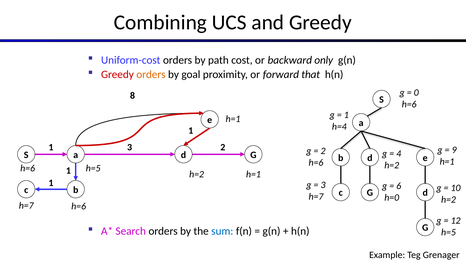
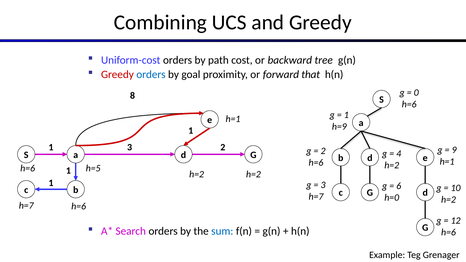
only: only -> tree (324, 60)
orders colour: orange -> blue (151, 74)
h=4: h=4 -> h=9 (339, 127)
h=1: h=1 -> h=2 (253, 174)
h=5: h=5 -> h=6 (449, 233)
